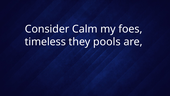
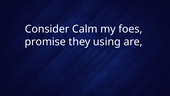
timeless: timeless -> promise (45, 42)
pools: pools -> using (107, 42)
